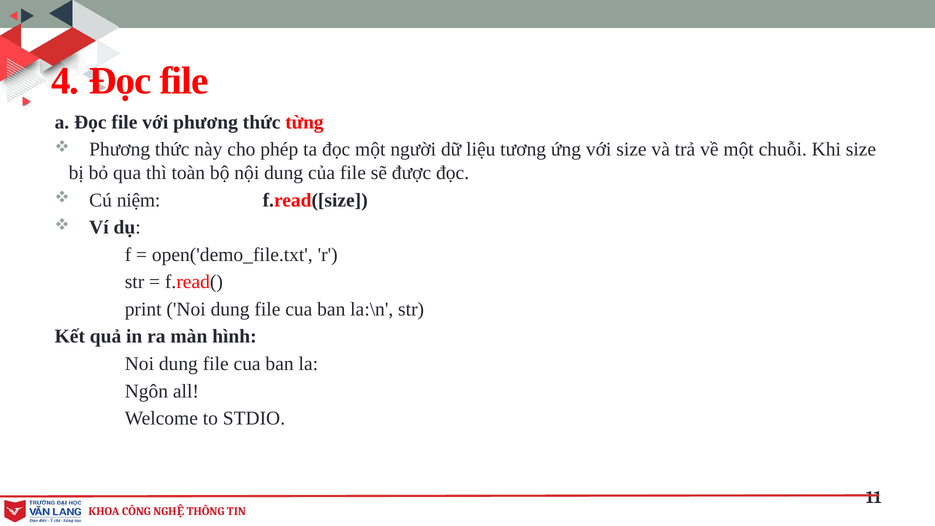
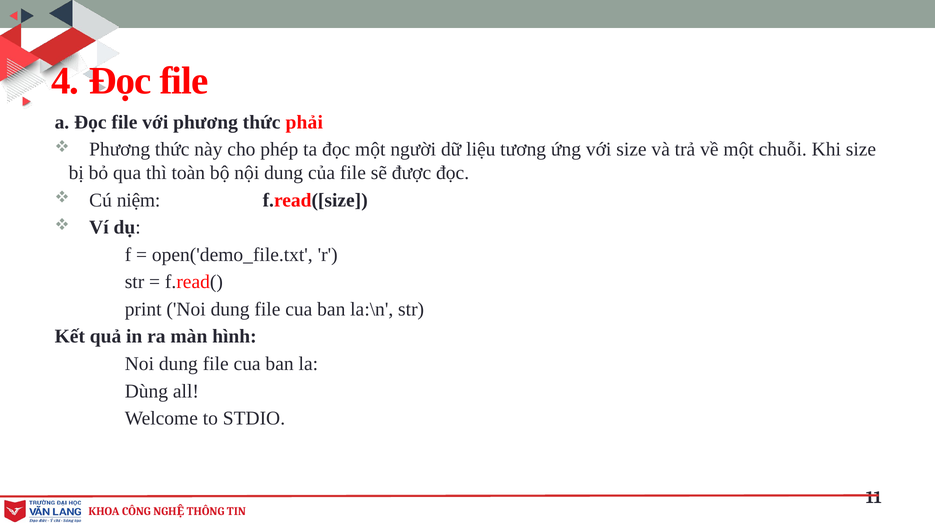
từng: từng -> phải (304, 122)
Ngôn: Ngôn -> Dùng (146, 391)
